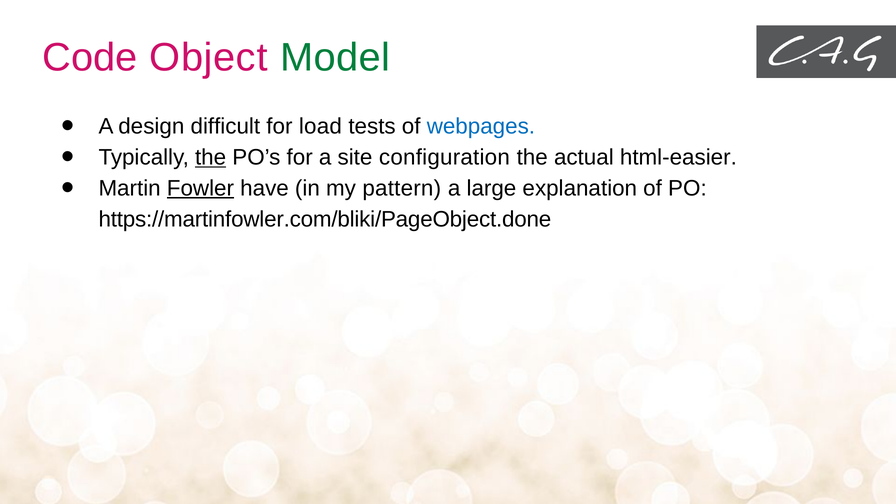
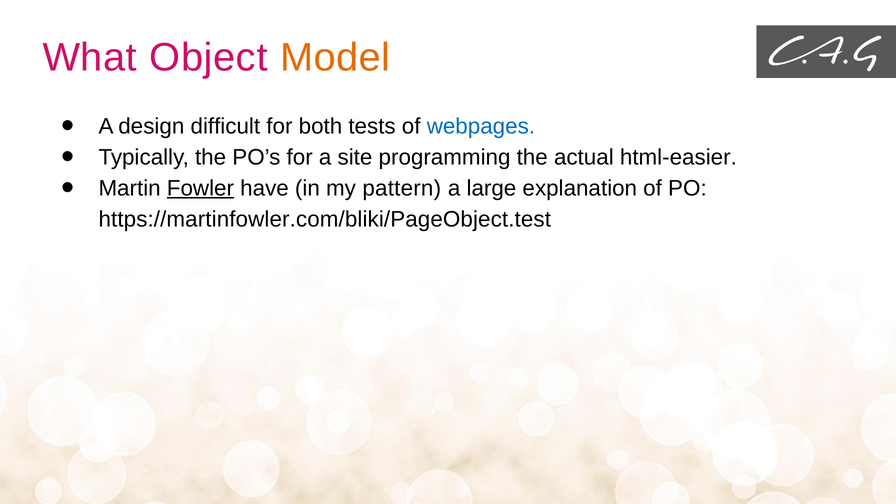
Code: Code -> What (90, 58)
Model colour: green -> orange (335, 58)
load: load -> both (320, 126)
the underline: present -> none (211, 157)
configuration: configuration -> programming (445, 157)
https://martinfowler.com/bliki/PageObject.done: https://martinfowler.com/bliki/PageObject.done -> https://martinfowler.com/bliki/PageObject.test (325, 219)
